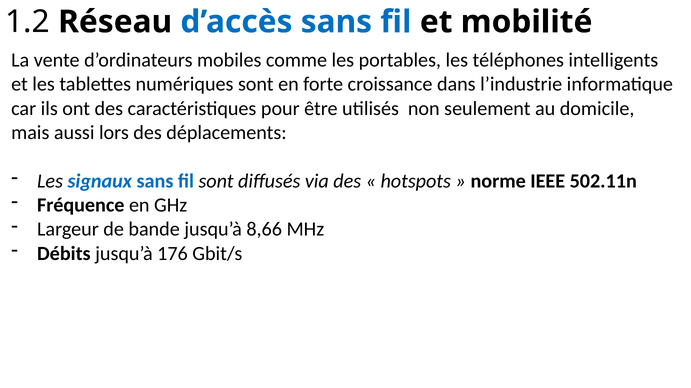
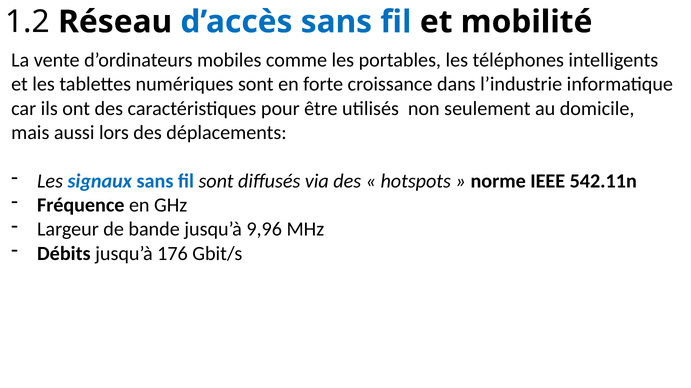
502.11n: 502.11n -> 542.11n (603, 181)
8,66: 8,66 -> 9,96 (264, 230)
